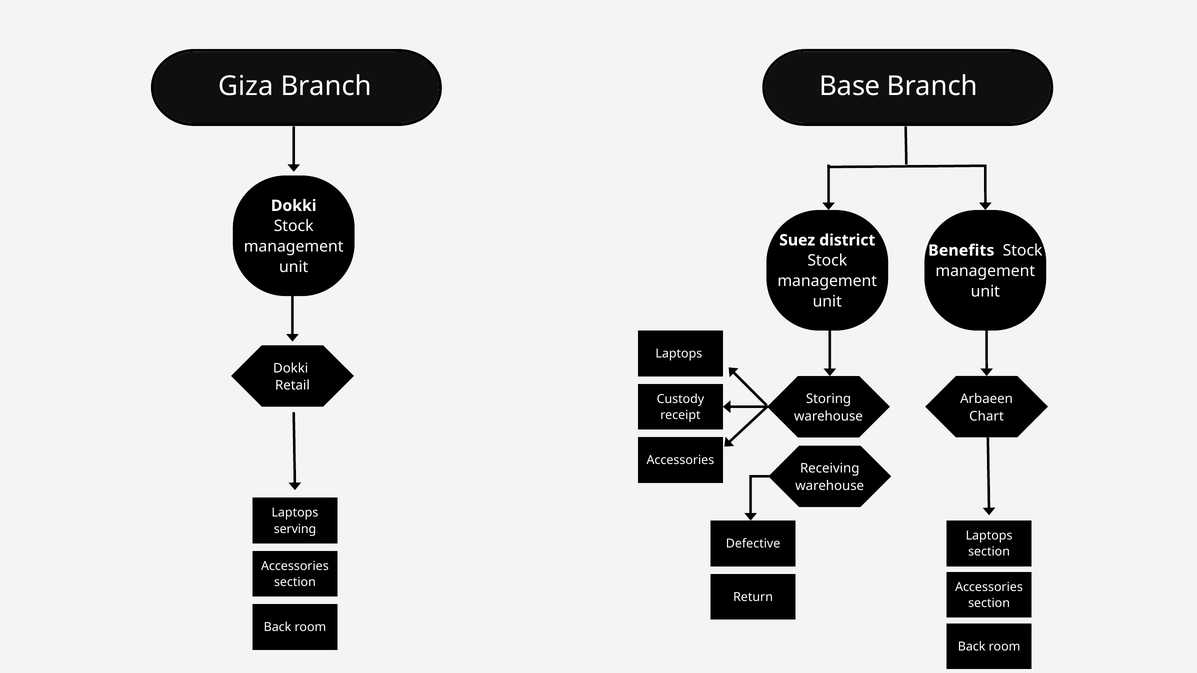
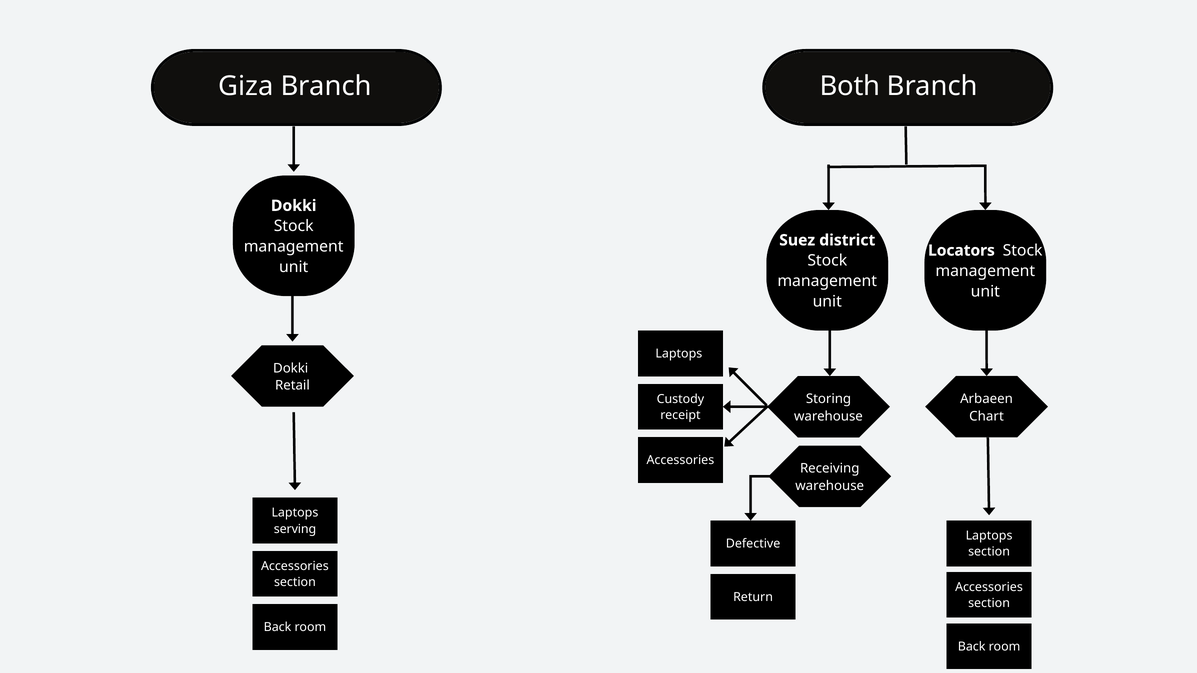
Base: Base -> Both (850, 86)
Benefits: Benefits -> Locators (961, 251)
